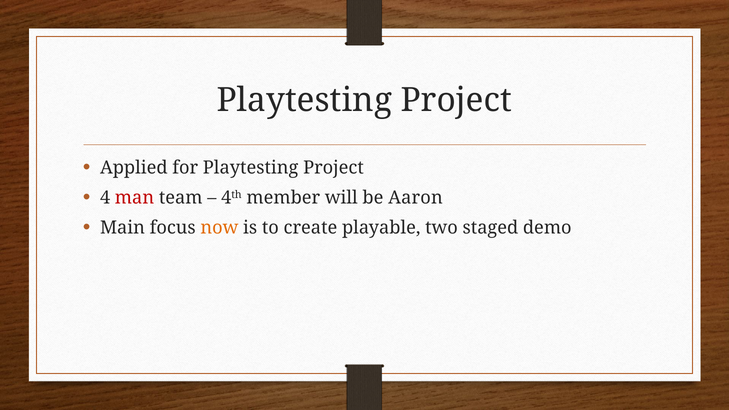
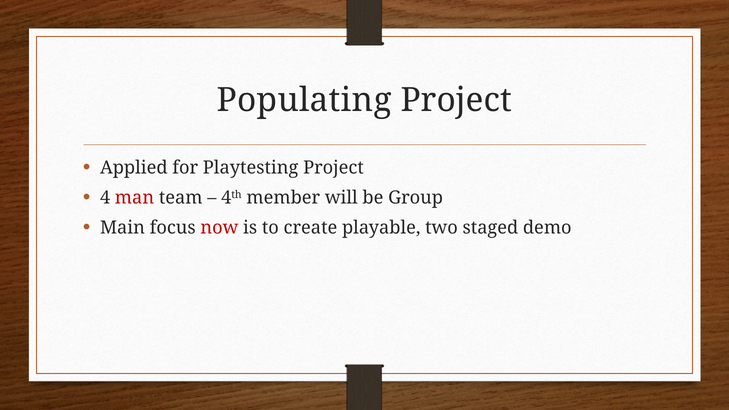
Playtesting: Playtesting -> Populating (304, 100)
Aaron: Aaron -> Group (416, 198)
now colour: orange -> red (219, 228)
